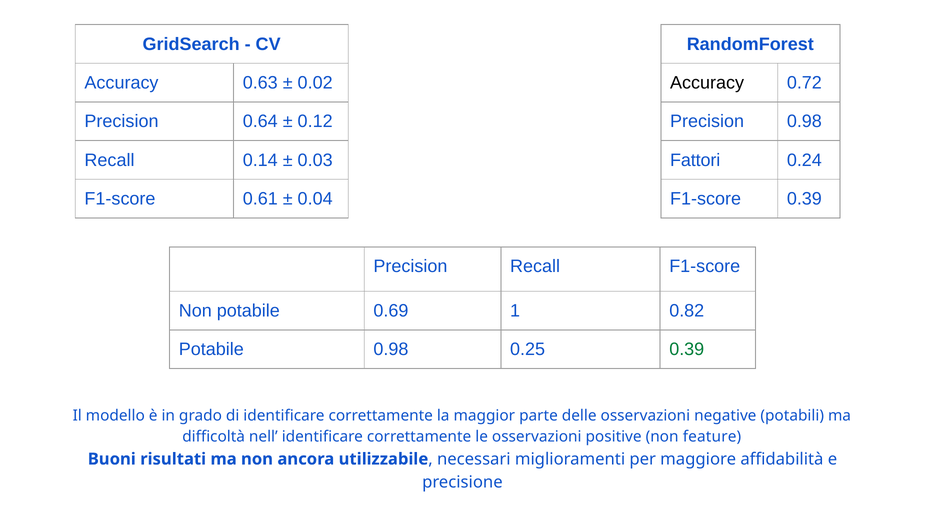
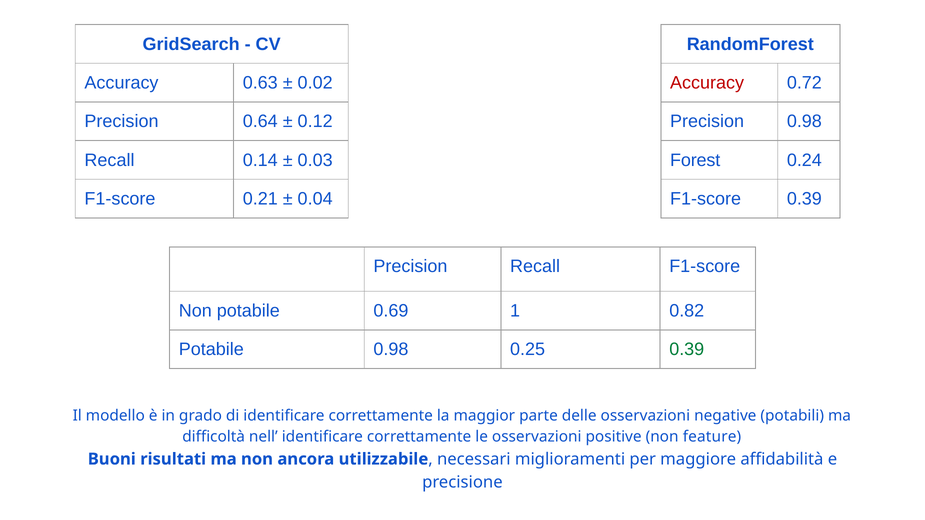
Accuracy colour: black -> red (707, 83)
Fattori: Fattori -> Forest (695, 160)
0.61: 0.61 -> 0.21 (260, 199)
